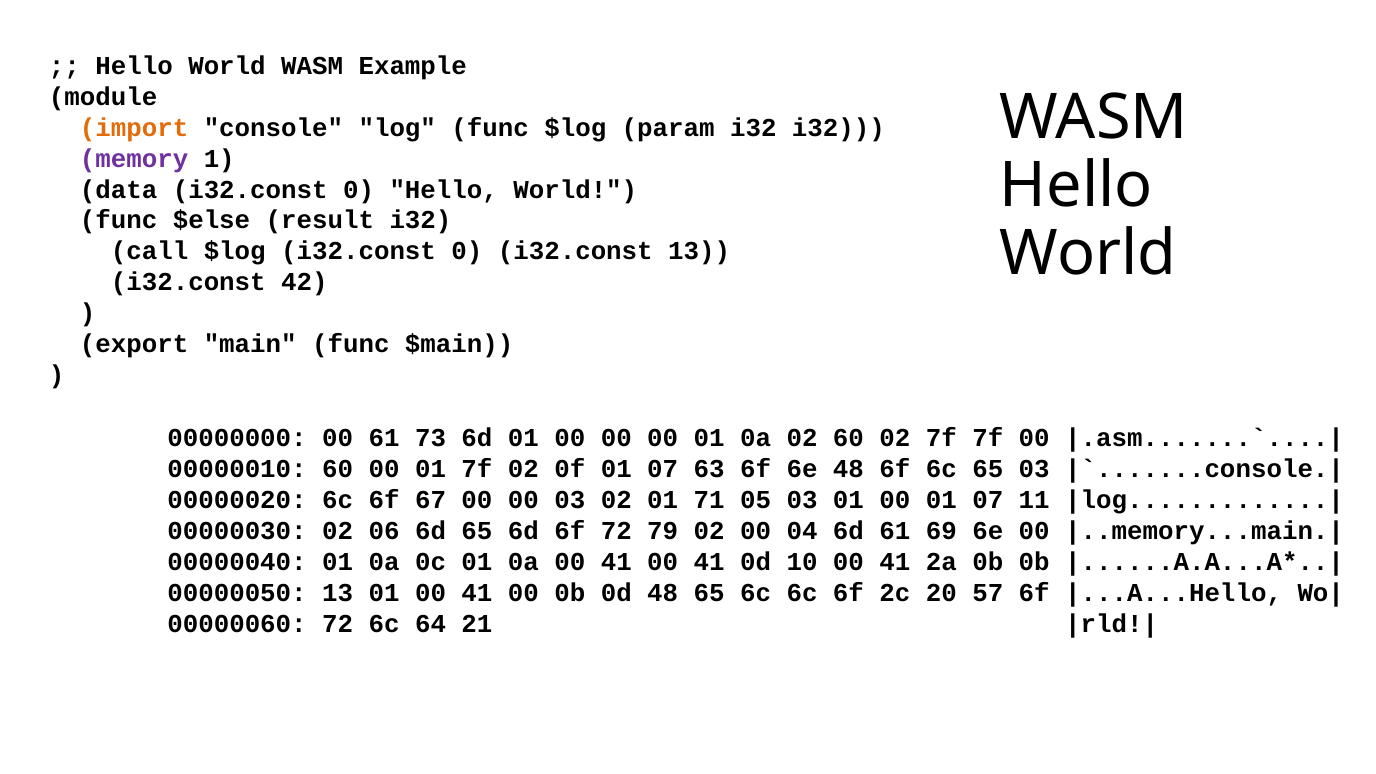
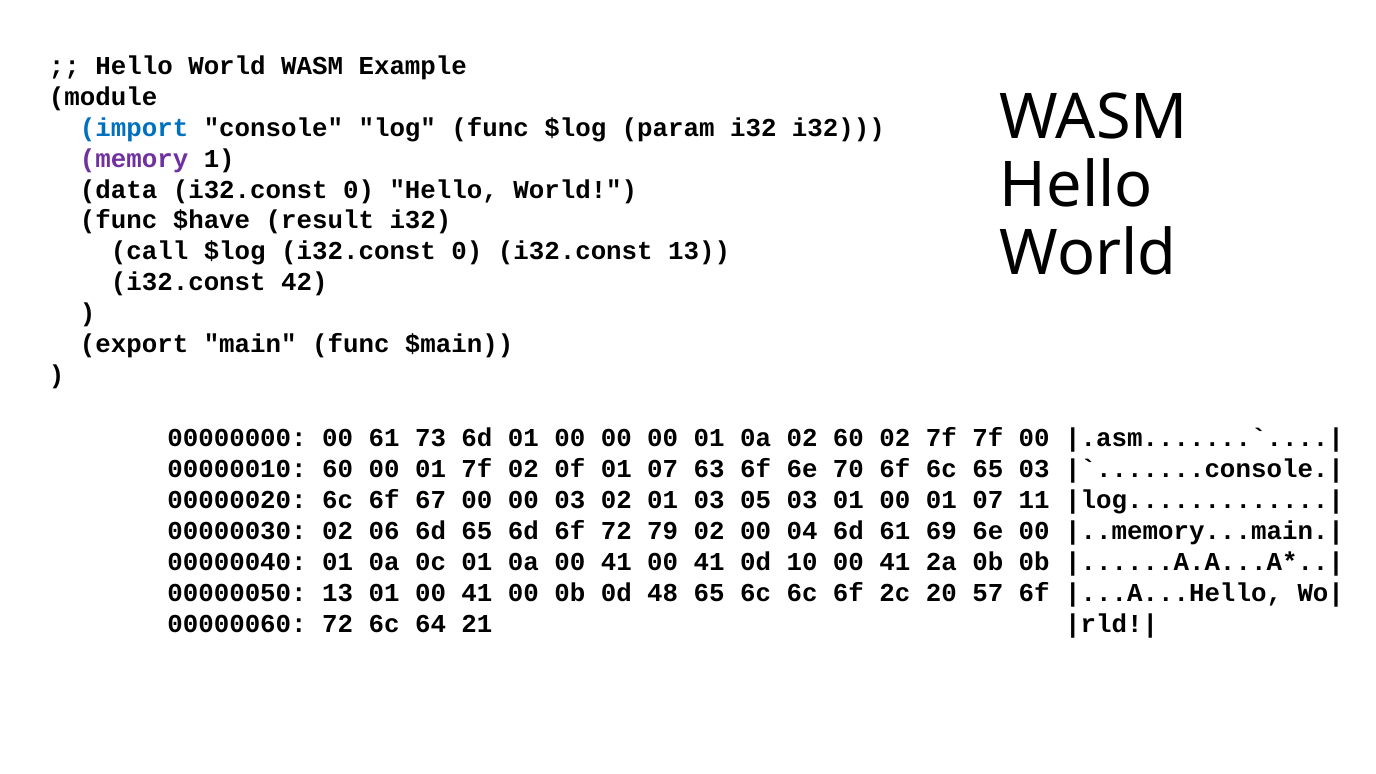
import colour: orange -> blue (134, 128)
$else: $else -> $have (211, 220)
6e 48: 48 -> 70 (848, 469)
01 71: 71 -> 03 (709, 500)
